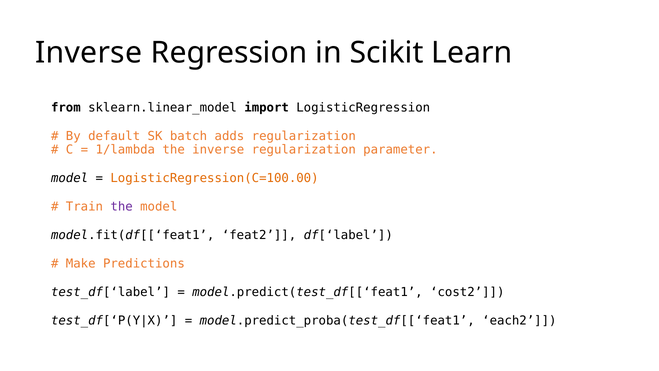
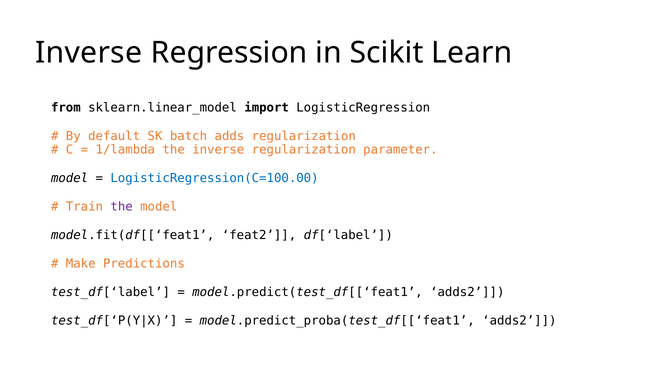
LogisticRegression(C=100.00 colour: orange -> blue (215, 178)
model.predict(test_df[[‘feat1 cost2: cost2 -> adds2 (467, 292)
model.predict_proba(test_df[[‘feat1 each2: each2 -> adds2 (519, 320)
